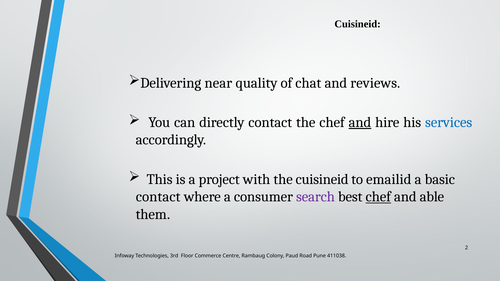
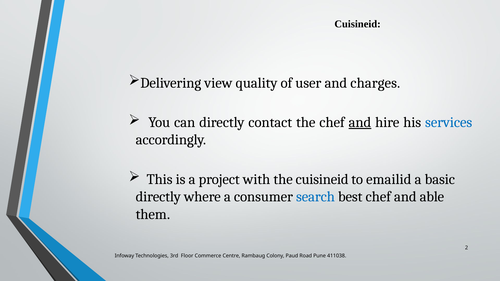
near: near -> view (218, 83)
chat: chat -> user (308, 83)
reviews: reviews -> charges (375, 83)
contact: contact -> directly (158, 197)
search colour: purple -> blue (315, 197)
chef underline: present -> none (378, 197)
